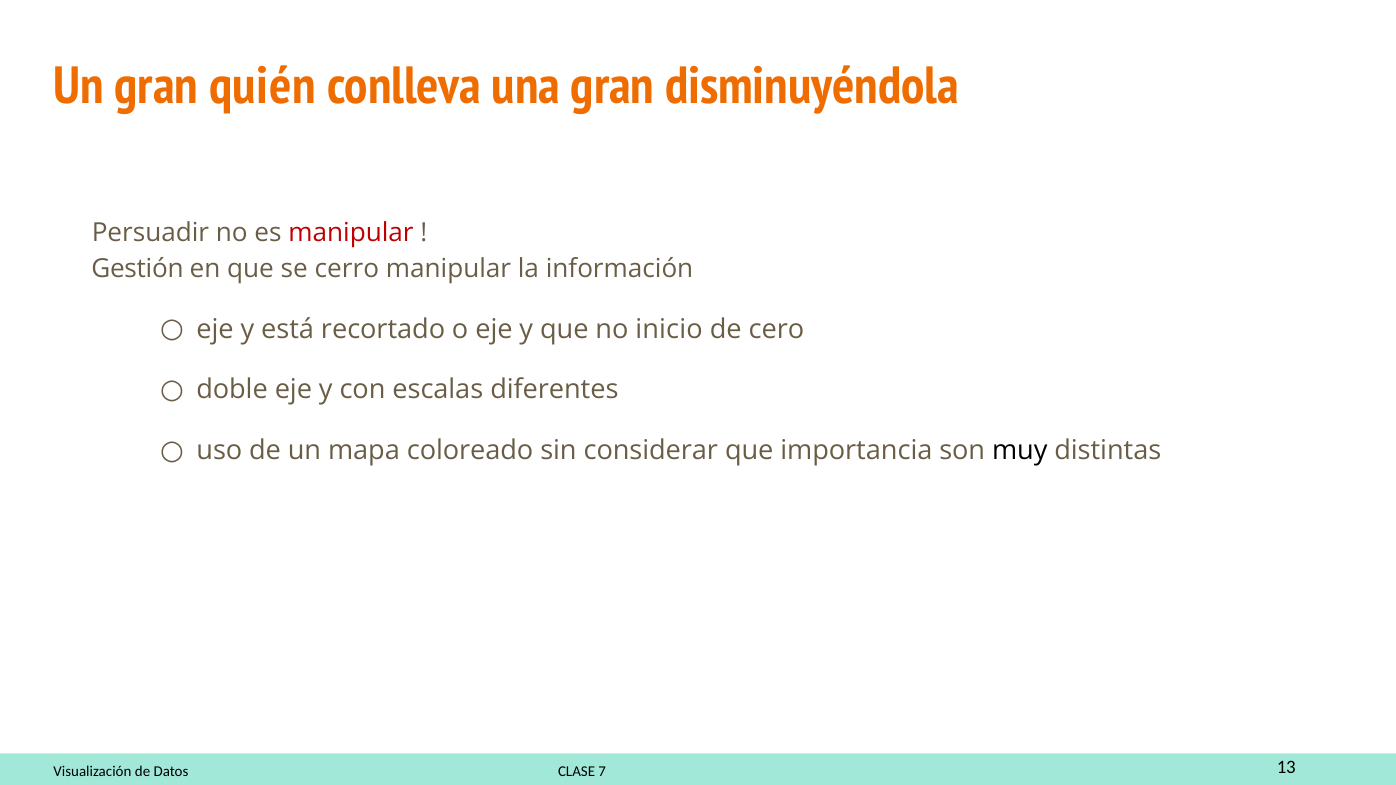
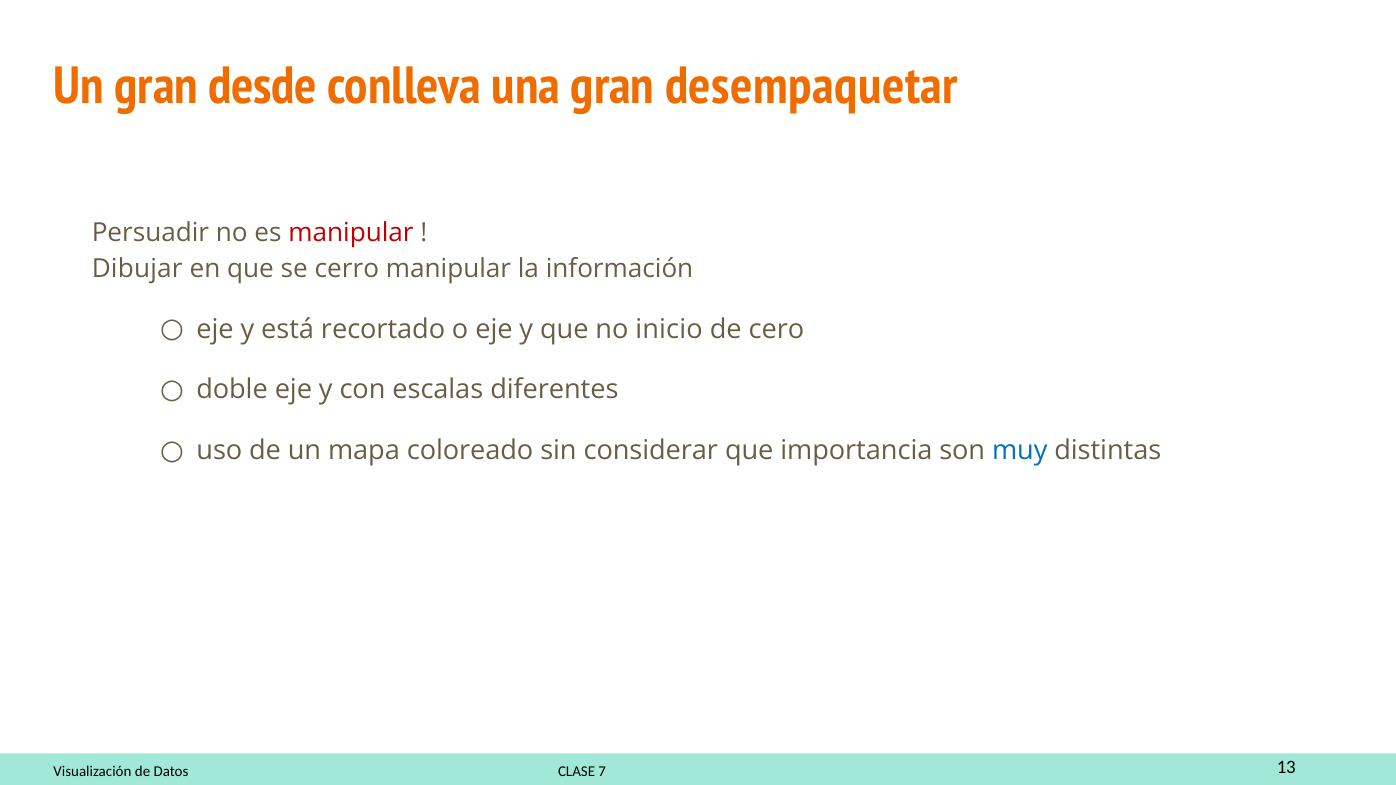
quién: quién -> desde (263, 86)
disminuyéndola: disminuyéndola -> desempaquetar (812, 86)
Gestión: Gestión -> Dibujar (137, 269)
muy colour: black -> blue (1020, 451)
